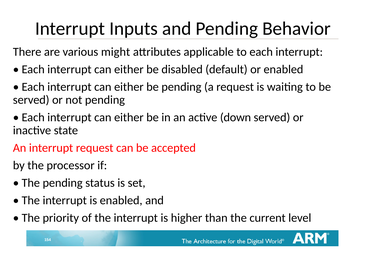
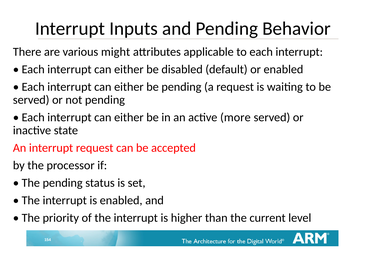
down: down -> more (235, 117)
